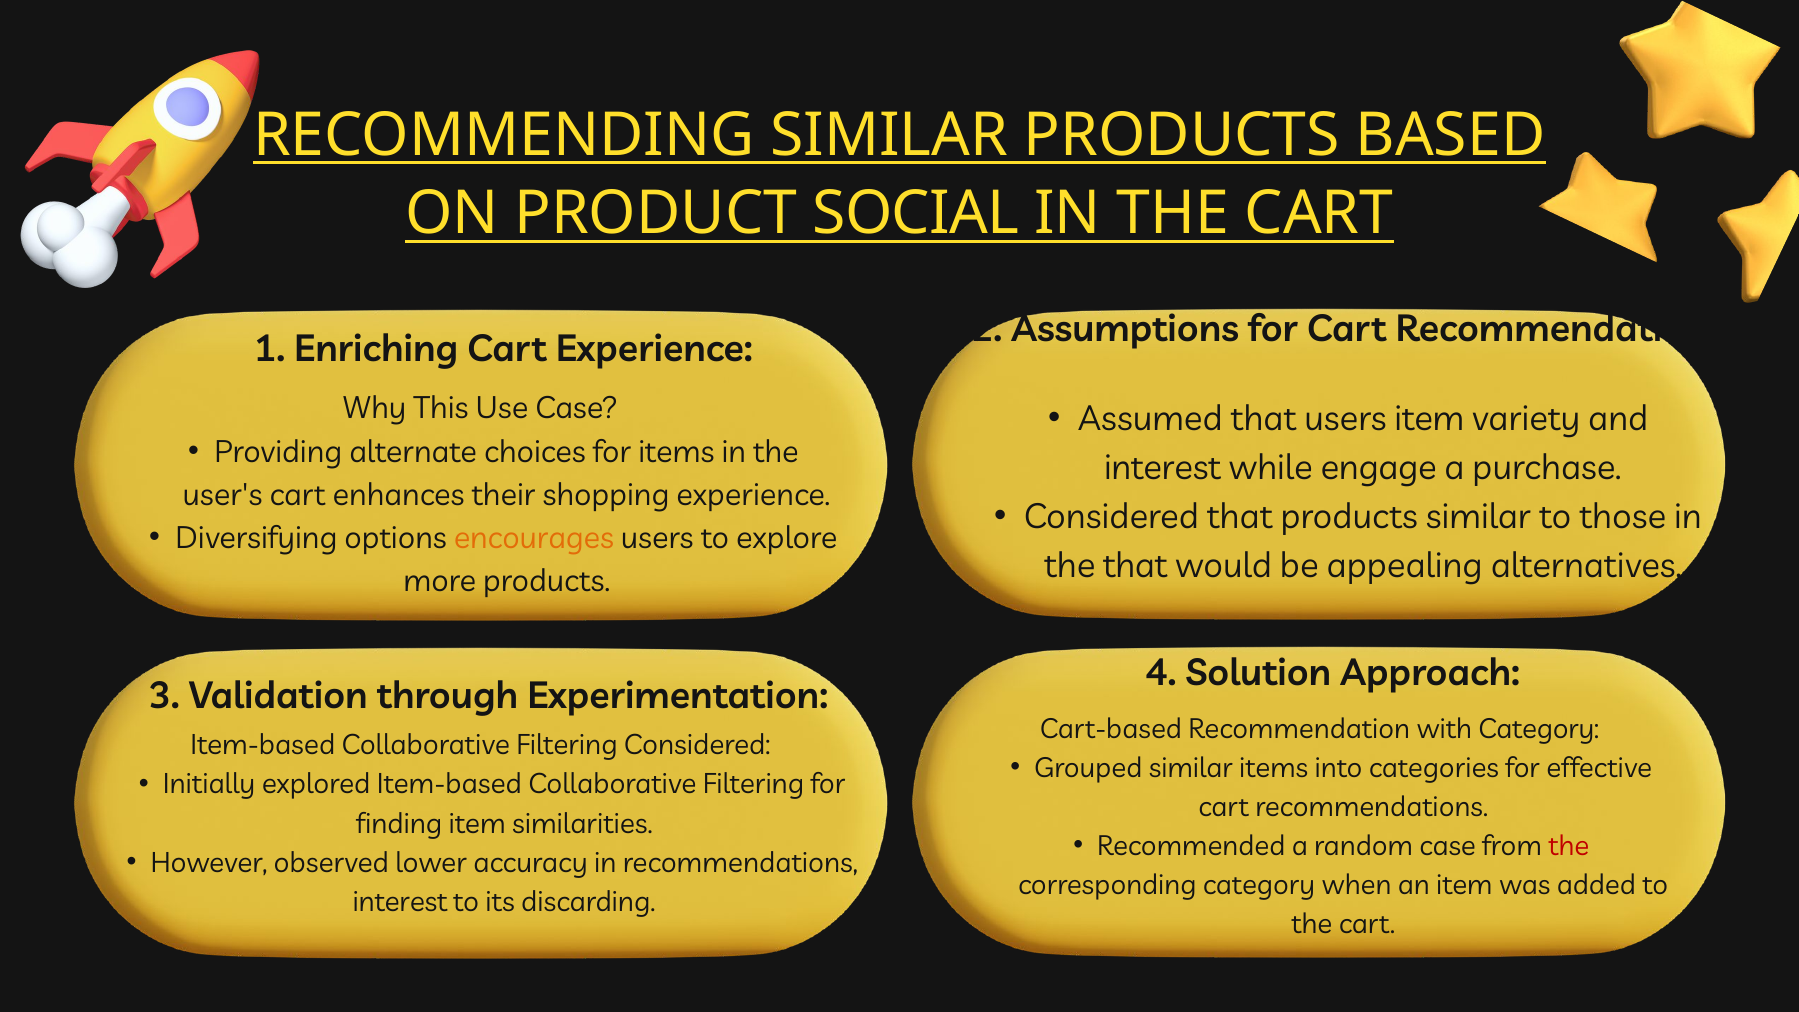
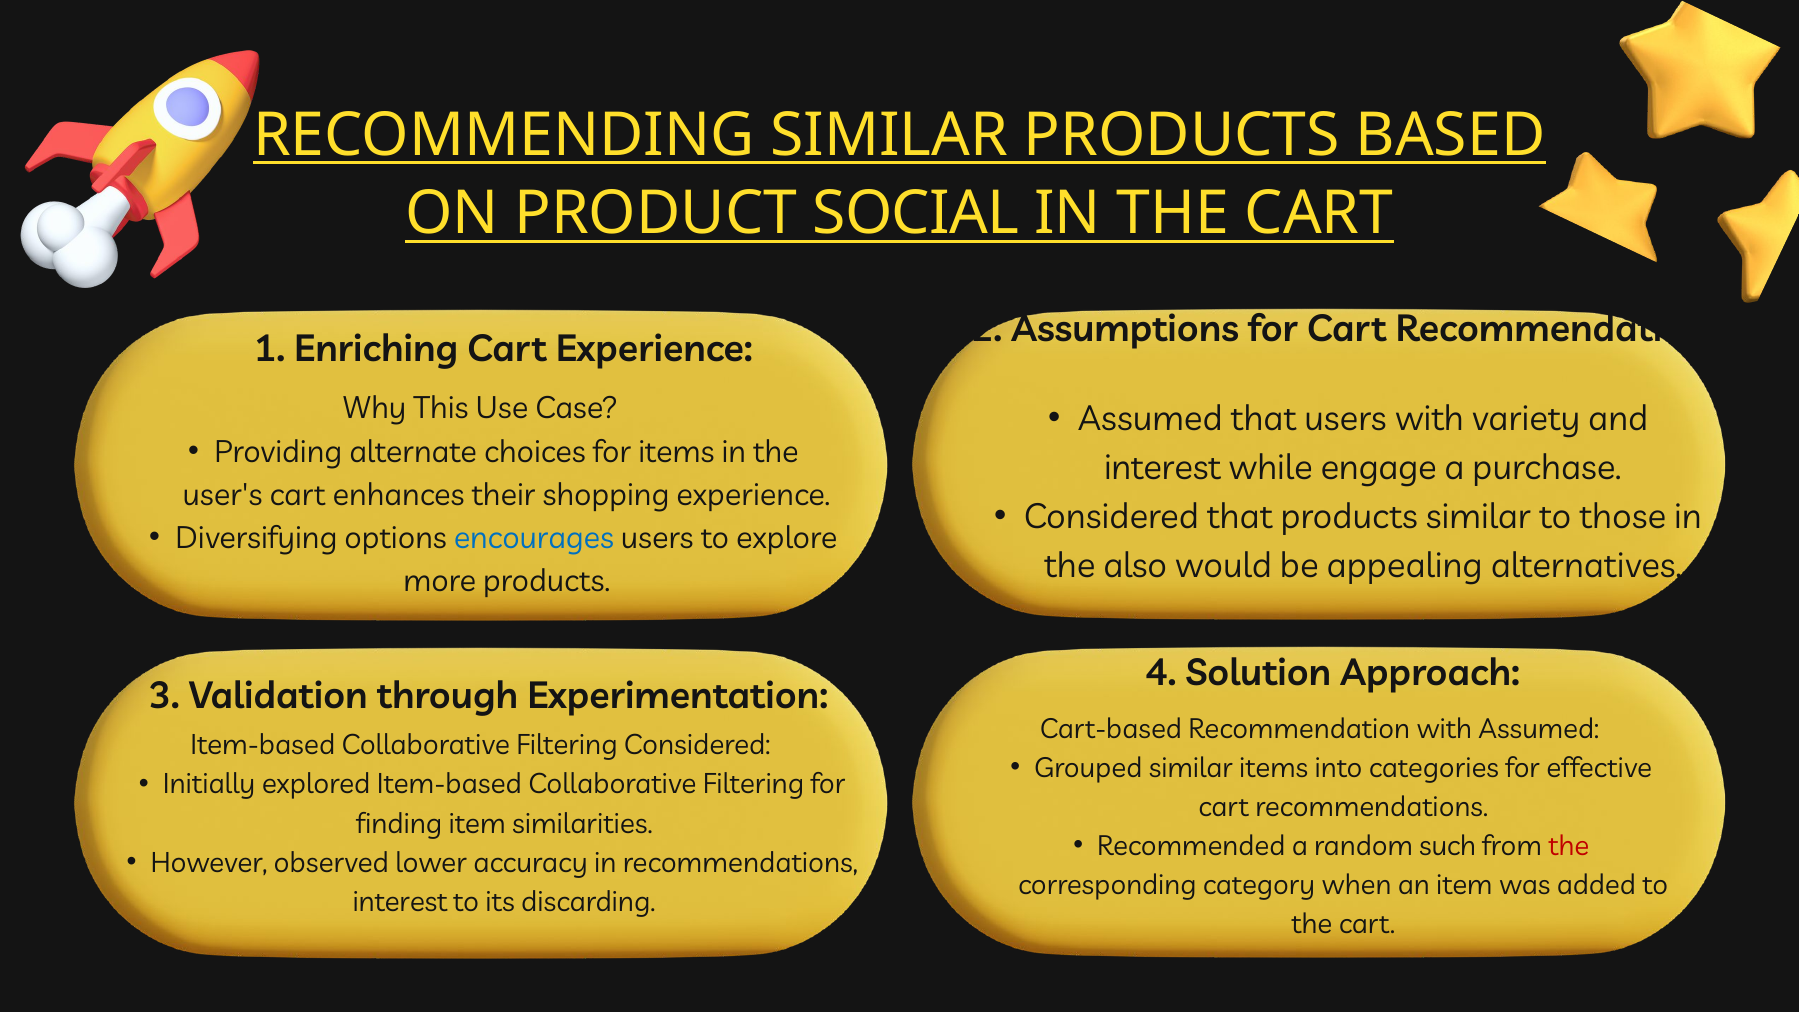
users item: item -> with (1429, 419)
encourages colour: orange -> blue (534, 538)
the that: that -> also (1135, 566)
with Category: Category -> Assumed (1539, 729)
random case: case -> such (1448, 846)
